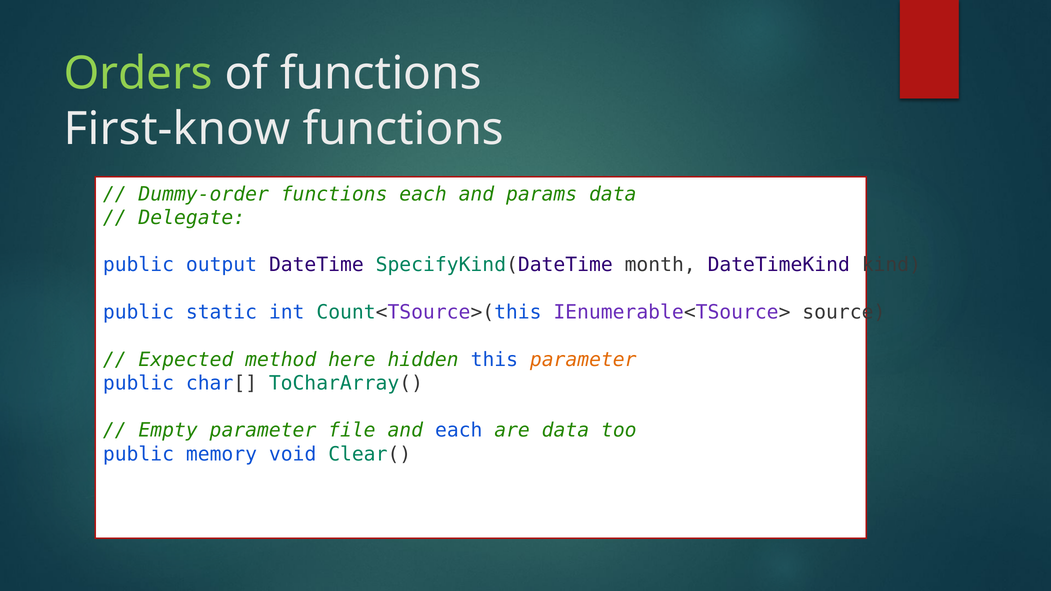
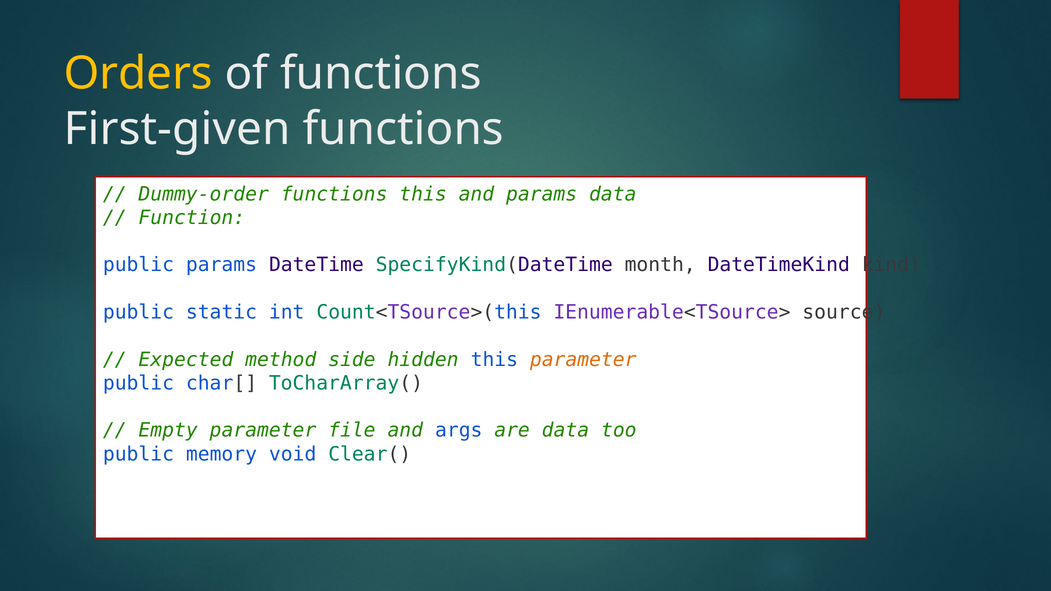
Orders colour: light green -> yellow (138, 74)
First-know: First-know -> First-given (177, 129)
functions each: each -> this (423, 194)
Delegate: Delegate -> Function (192, 218)
public output: output -> params (221, 265)
here: here -> side (352, 360)
and each: each -> args (459, 431)
